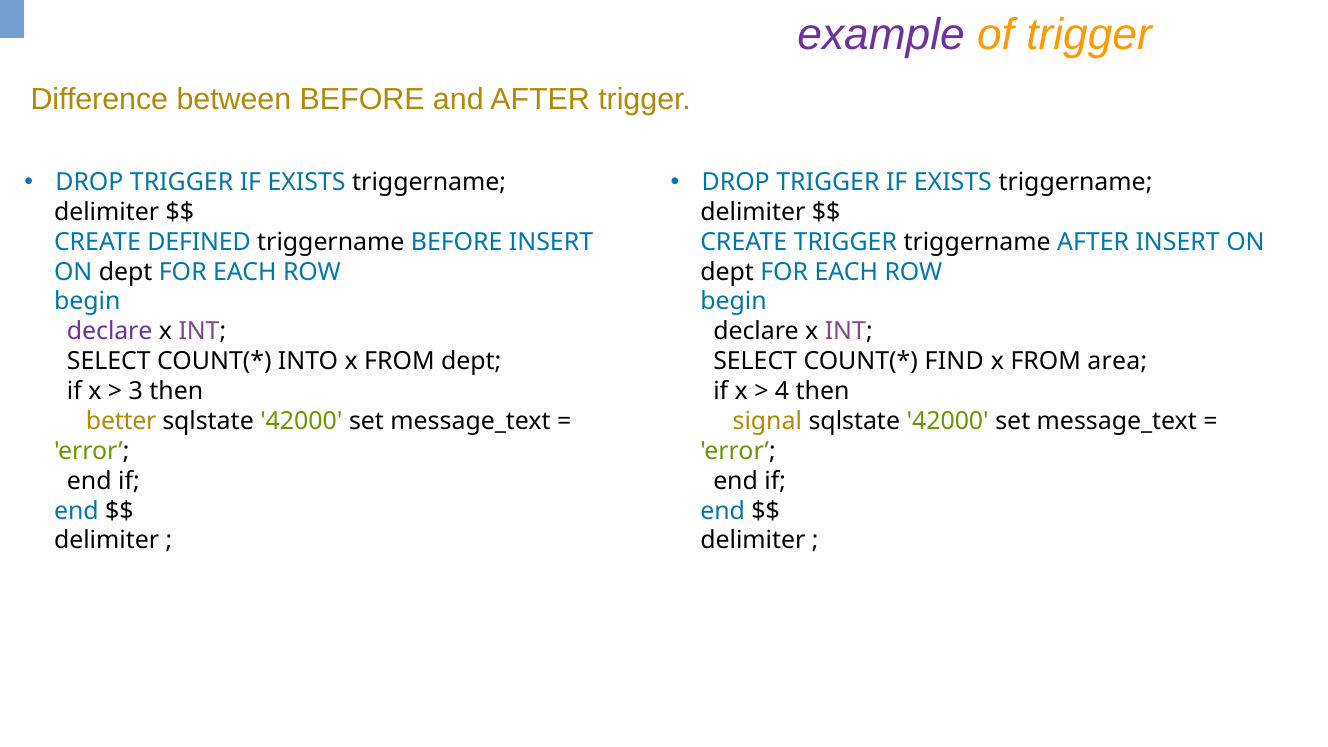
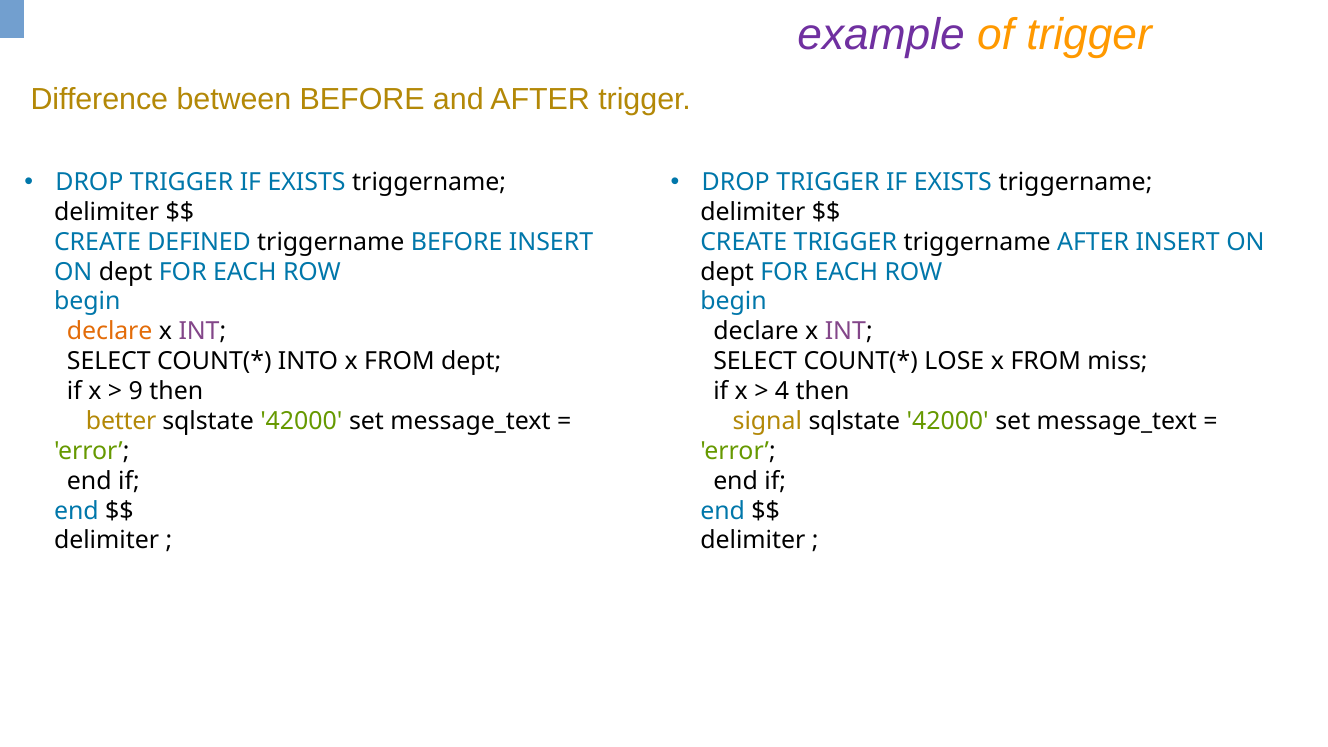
declare colour: purple -> orange (110, 332)
FIND: FIND -> LOSE (954, 361)
area: area -> miss (1118, 361)
3: 3 -> 9 (136, 391)
